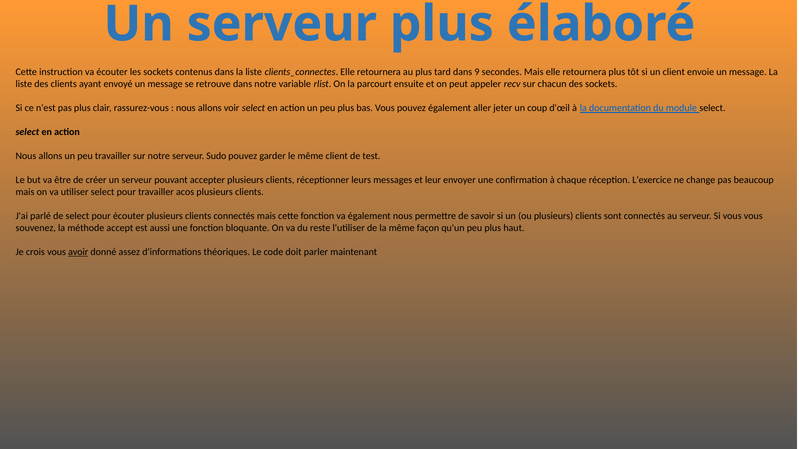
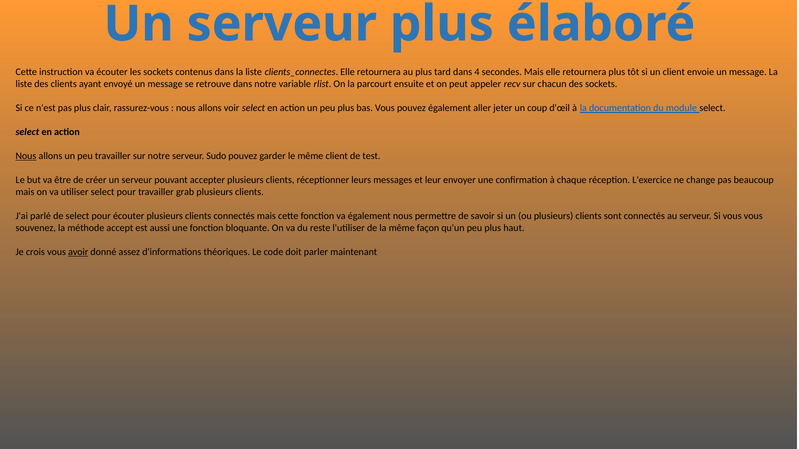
9: 9 -> 4 (477, 72)
Nous underline: none -> present (26, 156)
acos: acos -> grab (185, 192)
